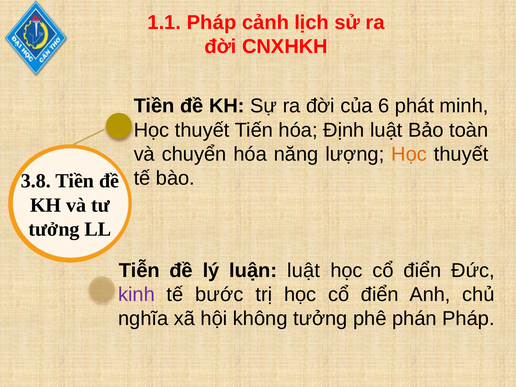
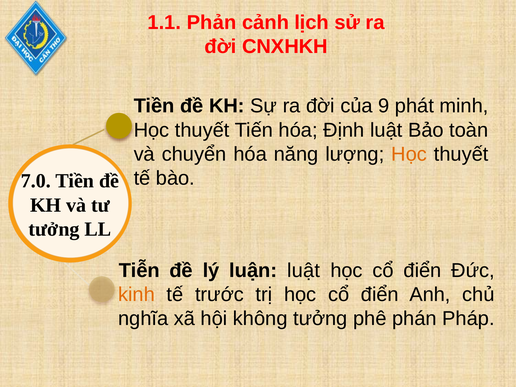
1.1 Pháp: Pháp -> Phản (212, 22)
6: 6 -> 9 (384, 106)
3.8: 3.8 -> 7.0 (36, 181)
kinh colour: purple -> orange (137, 295)
bước: bước -> trước (219, 295)
